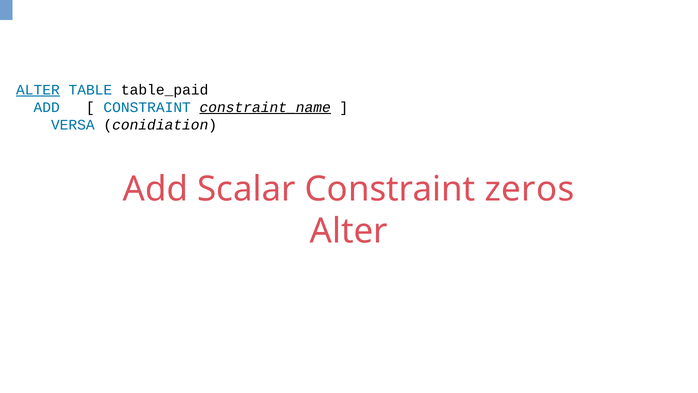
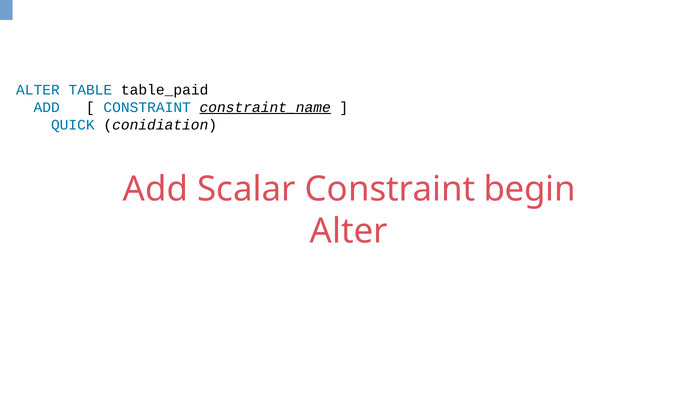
ALTER underline: present -> none (38, 90)
VERSA: VERSA -> QUICK (73, 125)
zeros: zeros -> begin (530, 189)
